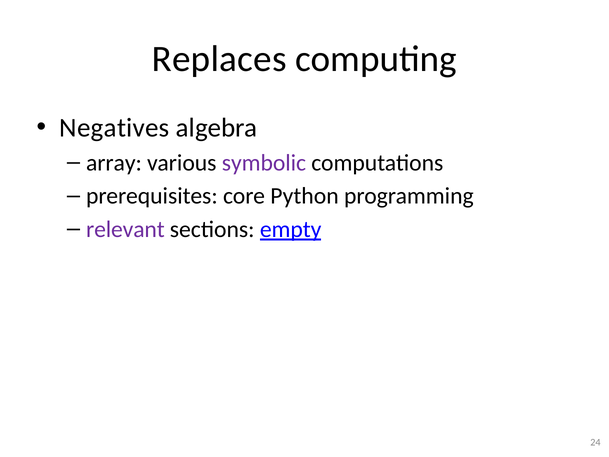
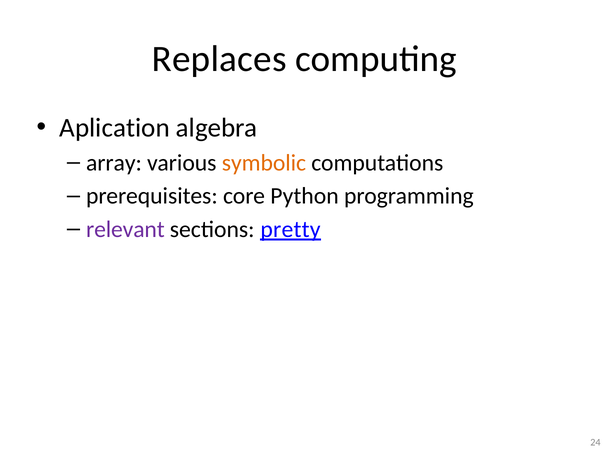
Negatives: Negatives -> Aplication (115, 128)
symbolic colour: purple -> orange (264, 163)
empty: empty -> pretty (290, 229)
